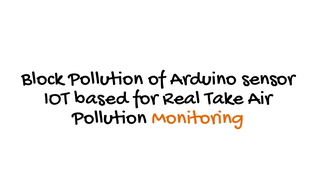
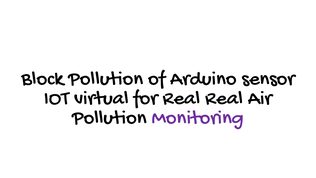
based: based -> virtual (101, 97)
Real Take: Take -> Real (224, 97)
Monitoring colour: orange -> purple (198, 116)
